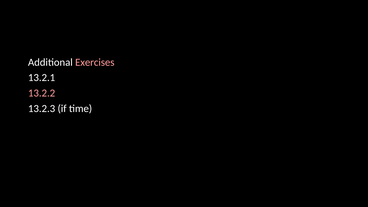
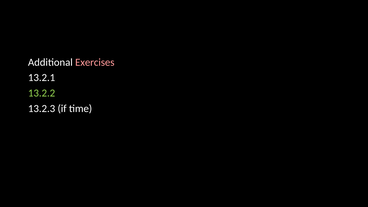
13.2.2 colour: pink -> light green (42, 93)
